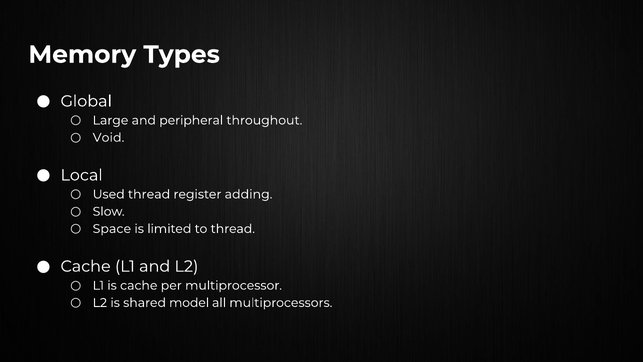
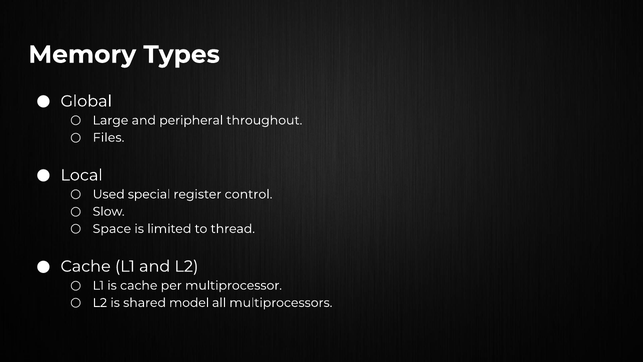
Void: Void -> Files (109, 137)
Used thread: thread -> special (149, 194)
adding: adding -> control (249, 194)
